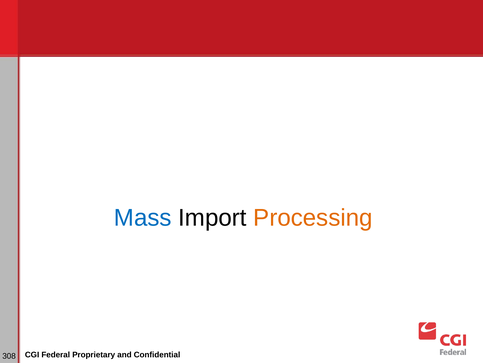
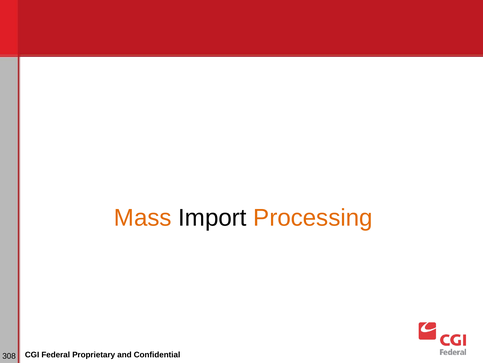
Mass colour: blue -> orange (143, 218)
